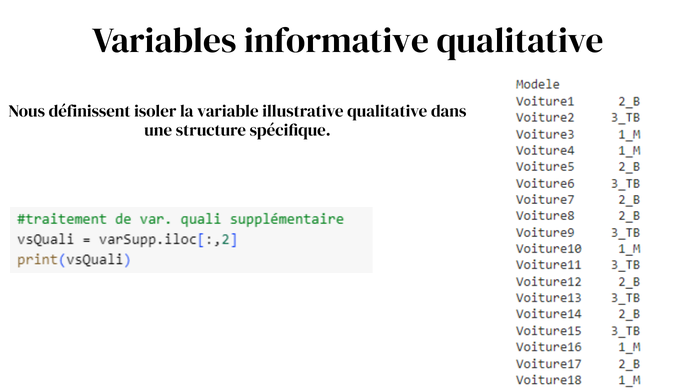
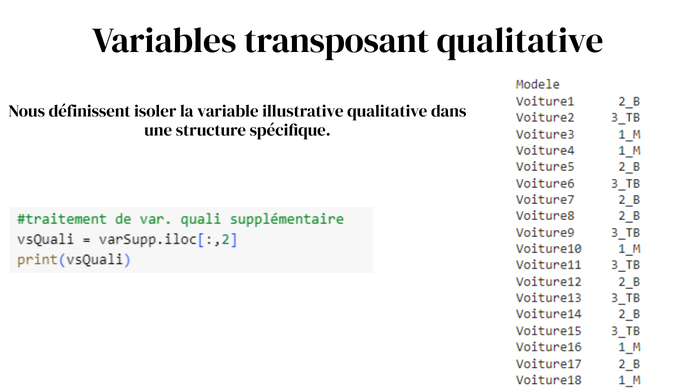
informative: informative -> transposant (337, 41)
